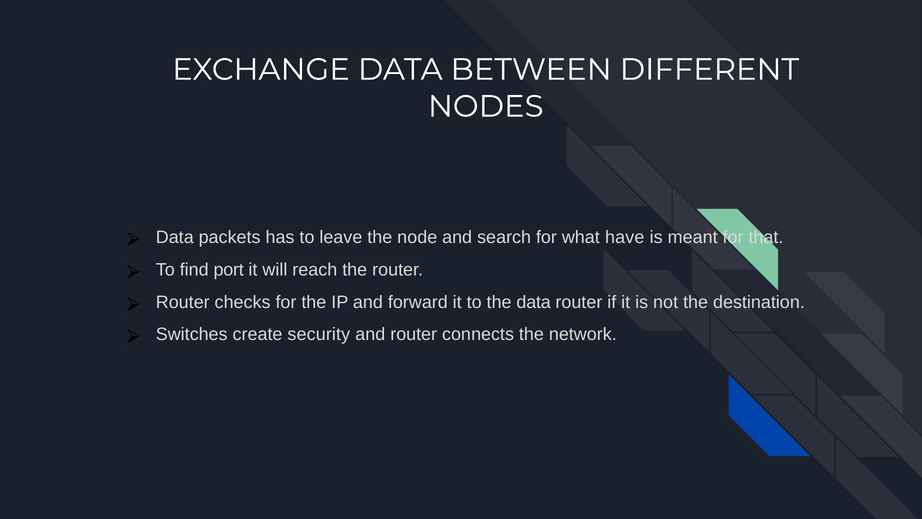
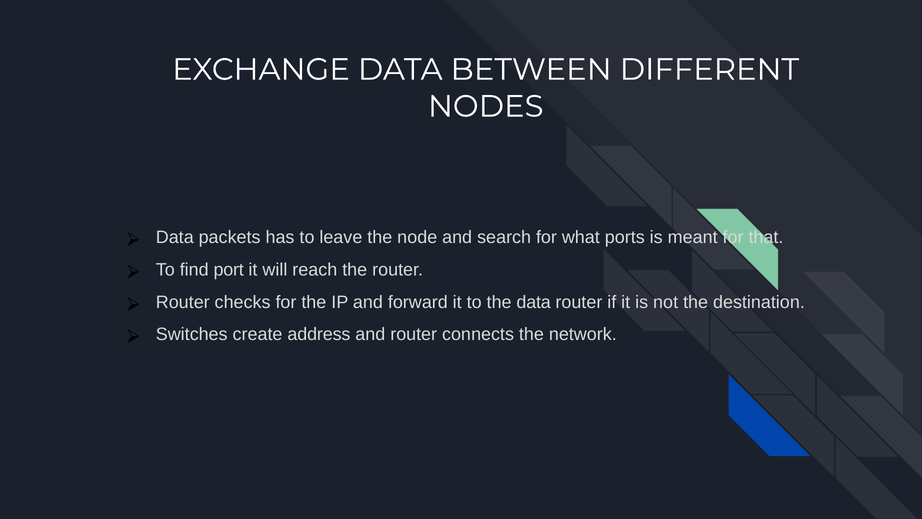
have: have -> ports (625, 237)
security: security -> address (319, 334)
